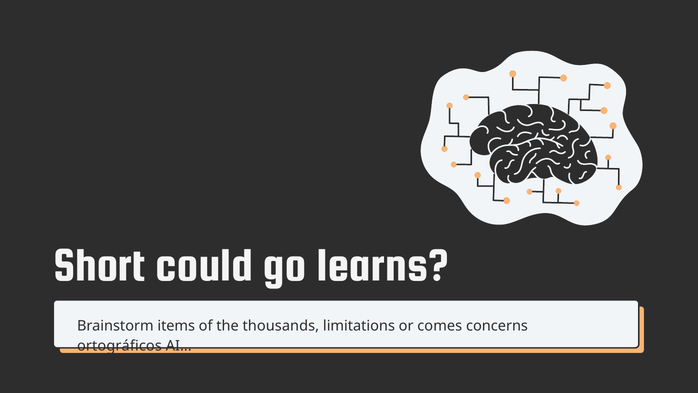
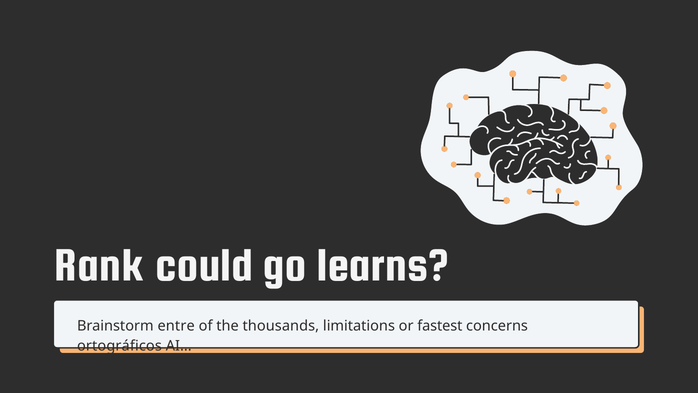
Short: Short -> Rank (99, 265)
items: items -> entre (176, 326)
comes: comes -> fastest (440, 326)
